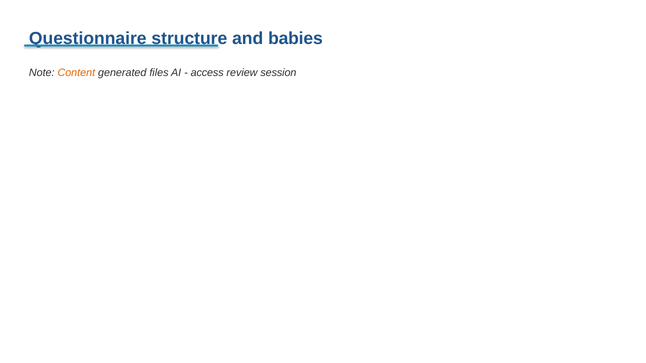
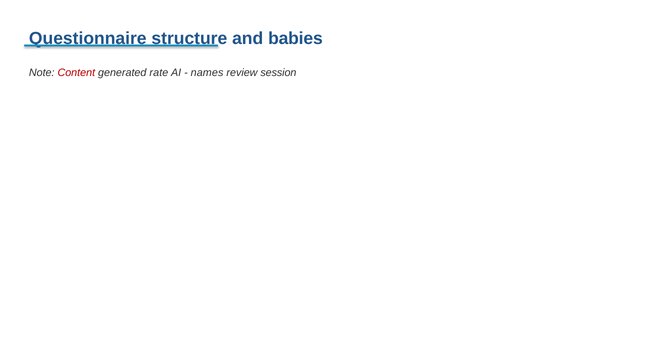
Content colour: orange -> red (76, 73)
files: files -> rate (159, 73)
access: access -> names (207, 73)
